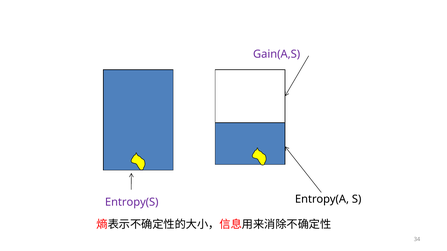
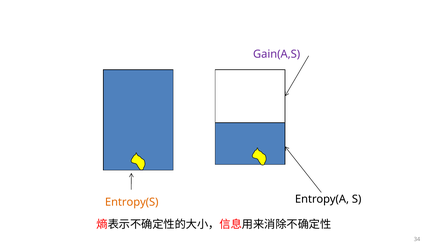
Entropy(S colour: purple -> orange (132, 202)
